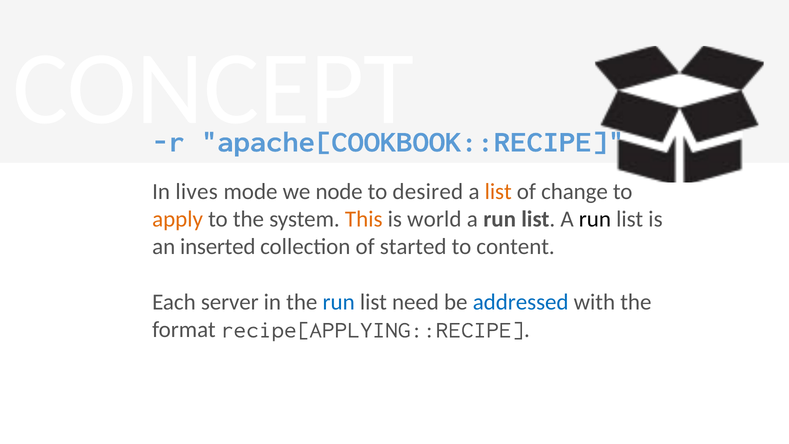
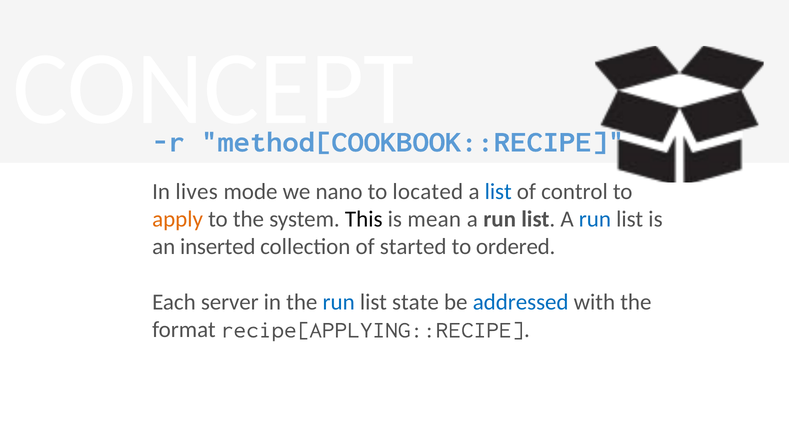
apache[COOKBOOK::RECIPE: apache[COOKBOOK::RECIPE -> method[COOKBOOK::RECIPE (413, 142)
node: node -> nano (339, 192)
desired: desired -> located (428, 192)
list colour: orange -> blue (498, 192)
change: change -> control (574, 192)
This colour: orange -> black (364, 219)
world: world -> mean (434, 219)
run colour: black -> blue (595, 219)
content: content -> ordered (516, 247)
need: need -> state (415, 302)
